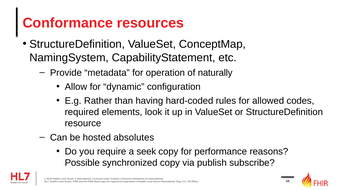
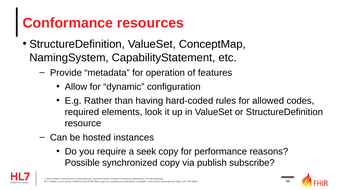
naturally: naturally -> features (215, 72)
absolutes: absolutes -> instances (134, 137)
